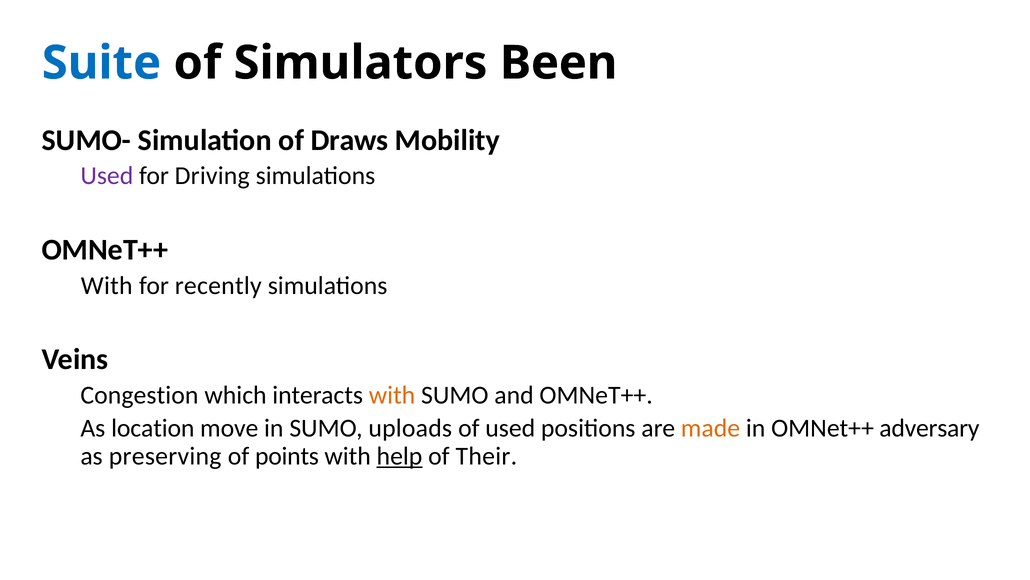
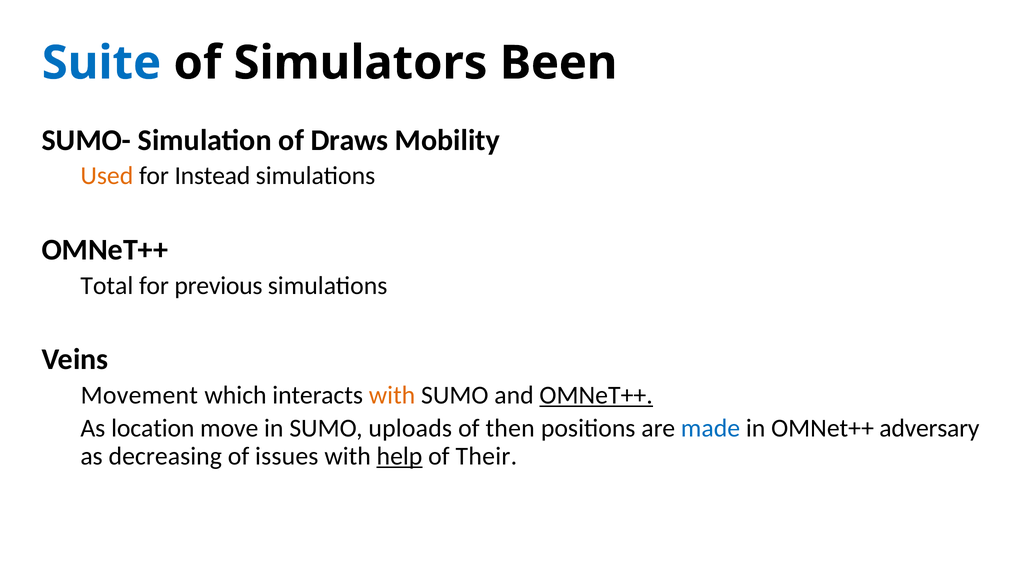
Used colour: purple -> orange (107, 176)
Driving: Driving -> Instead (212, 176)
With: With -> Total (107, 285)
recently: recently -> previous (218, 285)
Congestion: Congestion -> Movement (139, 395)
OMNeT++ underline: none -> present (596, 395)
of used: used -> then (510, 428)
made colour: orange -> blue (710, 428)
preserving: preserving -> decreasing (165, 456)
points: points -> issues (287, 456)
